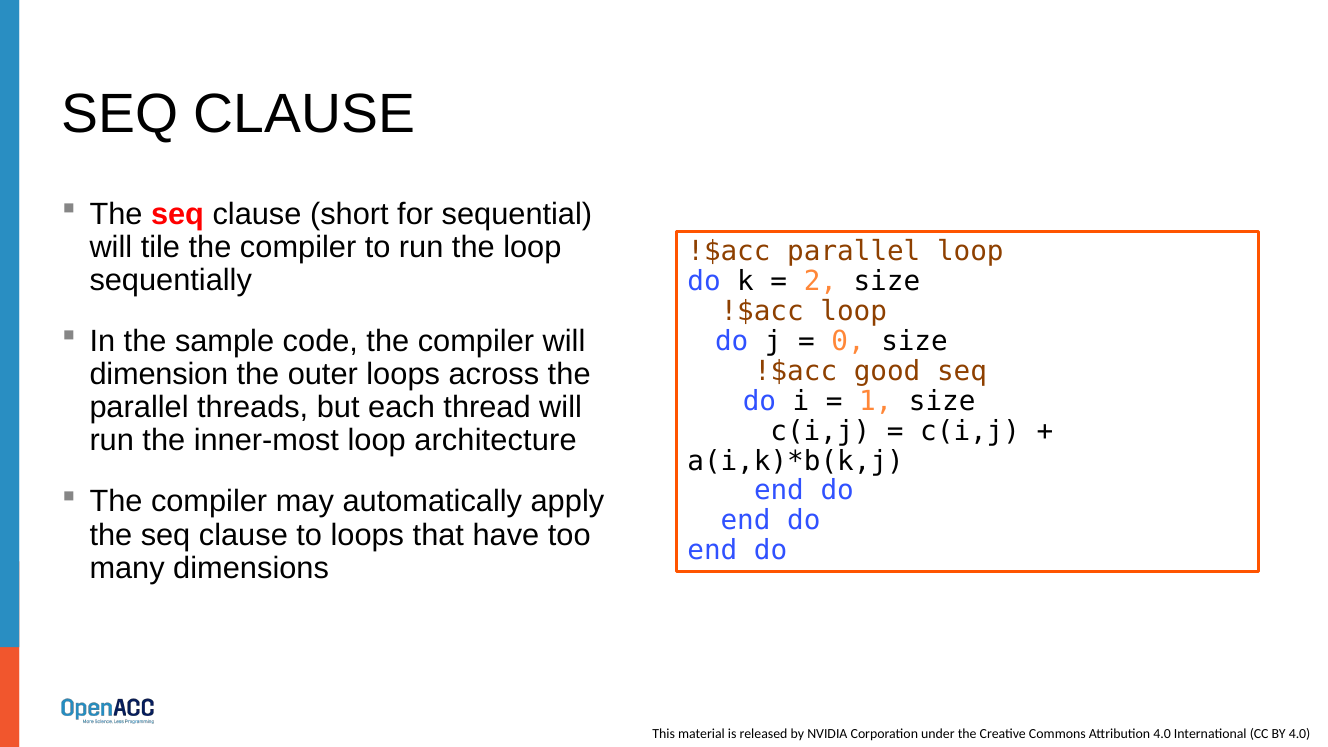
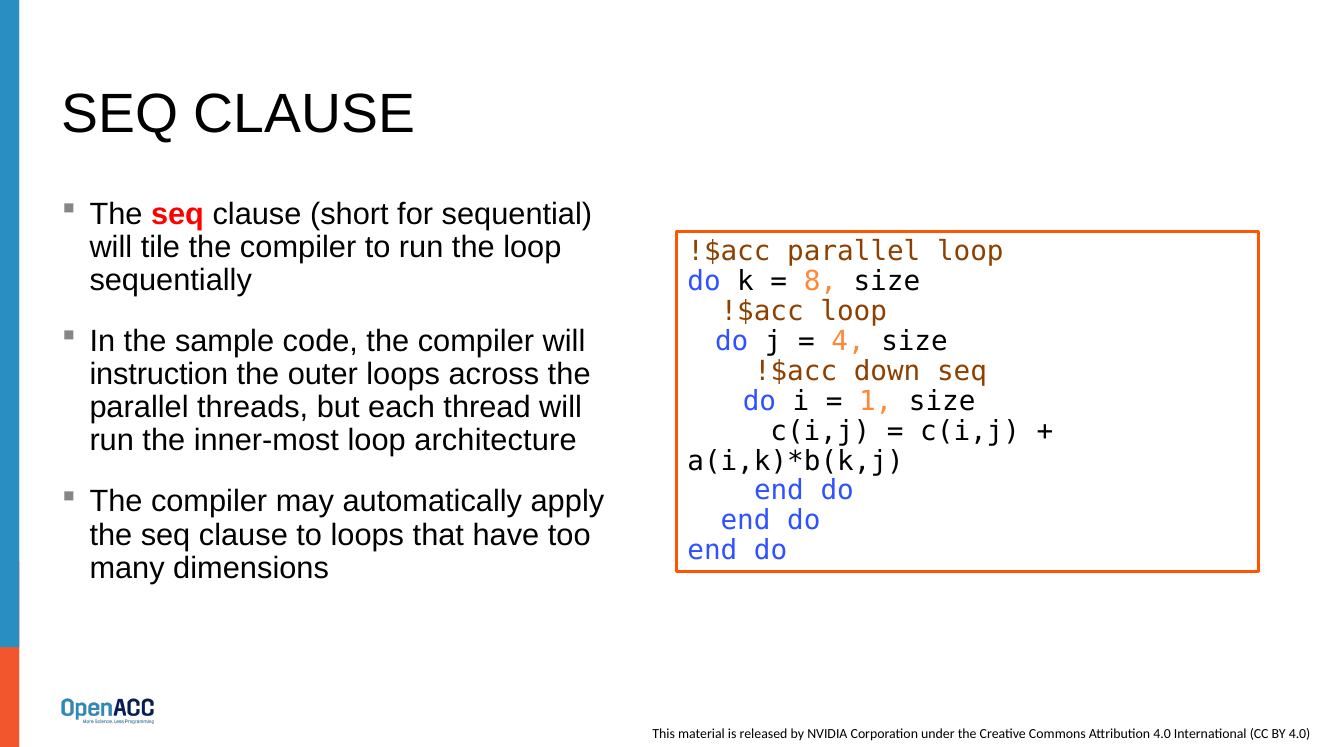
2: 2 -> 8 (820, 282)
0: 0 -> 4 (848, 341)
good: good -> down (887, 371)
dimension: dimension -> instruction (159, 374)
